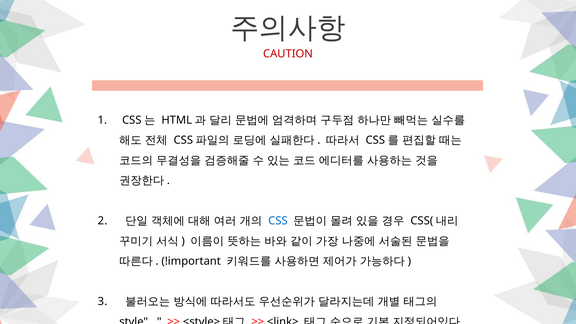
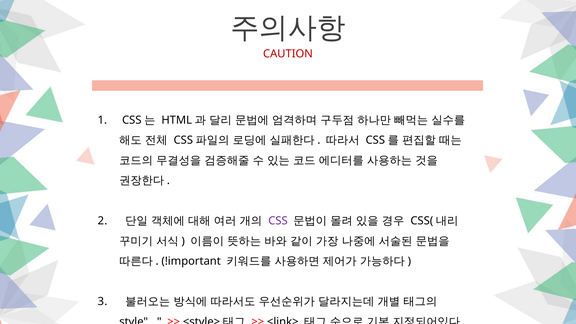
CSS colour: blue -> purple (278, 221)
